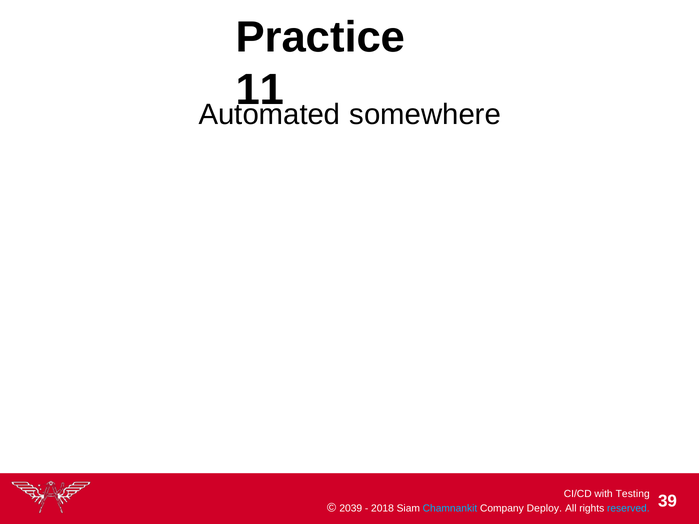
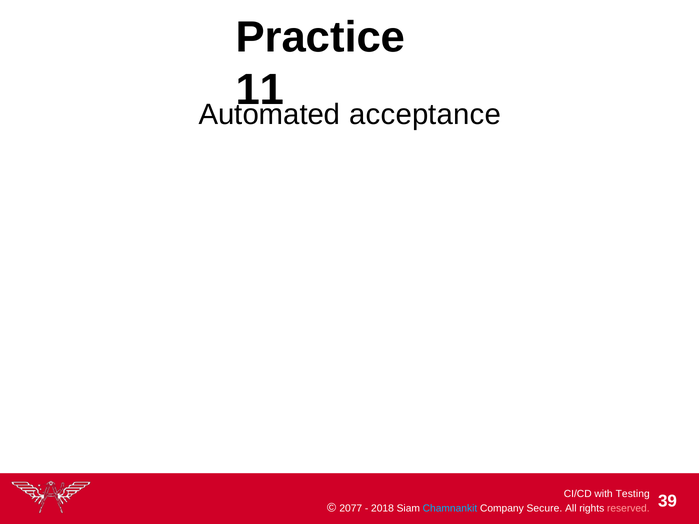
somewhere: somewhere -> acceptance (425, 115)
2039: 2039 -> 2077 (351, 509)
Deploy: Deploy -> Secure (544, 509)
reserved colour: light blue -> pink (628, 509)
